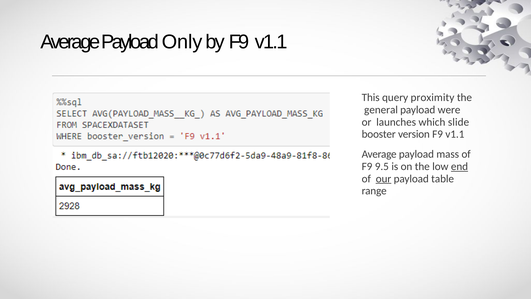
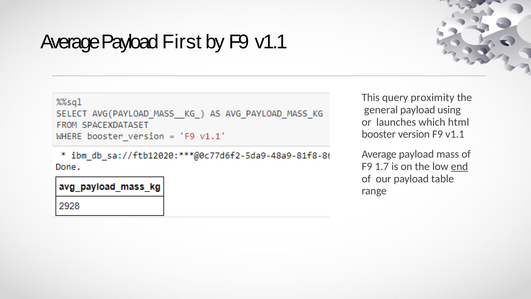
Only: Only -> First (182, 42)
were: were -> using (449, 110)
slide: slide -> html (459, 122)
9.5: 9.5 -> 1.7 (382, 166)
our underline: present -> none (384, 179)
